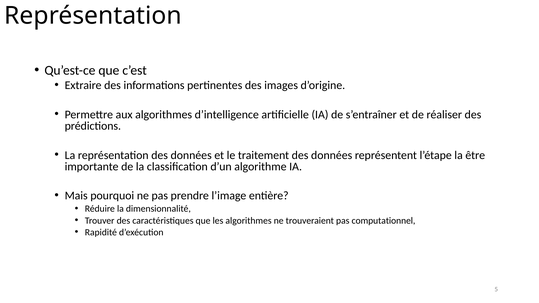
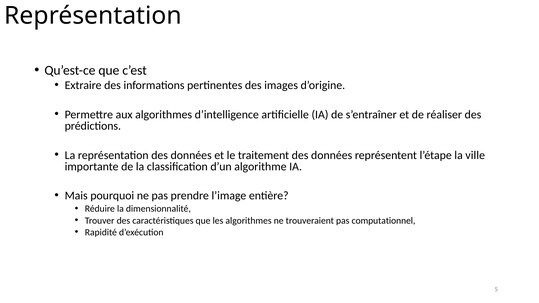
être: être -> ville (475, 155)
